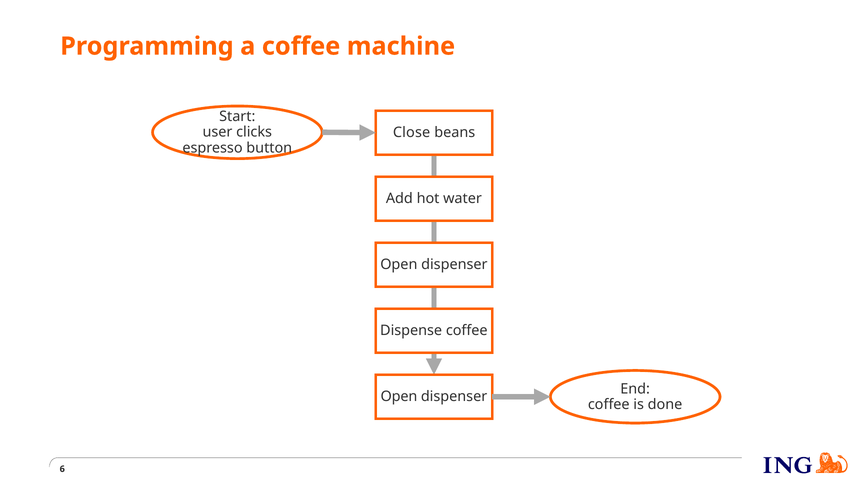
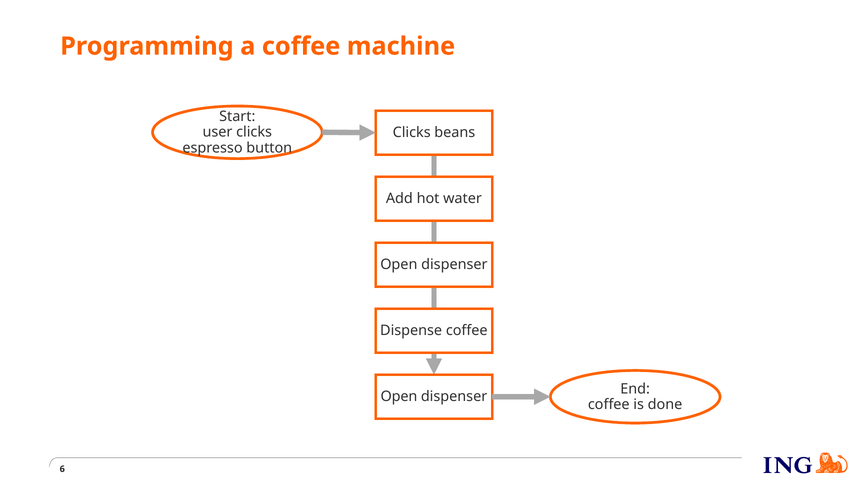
Close: Close -> Clicks (412, 133)
